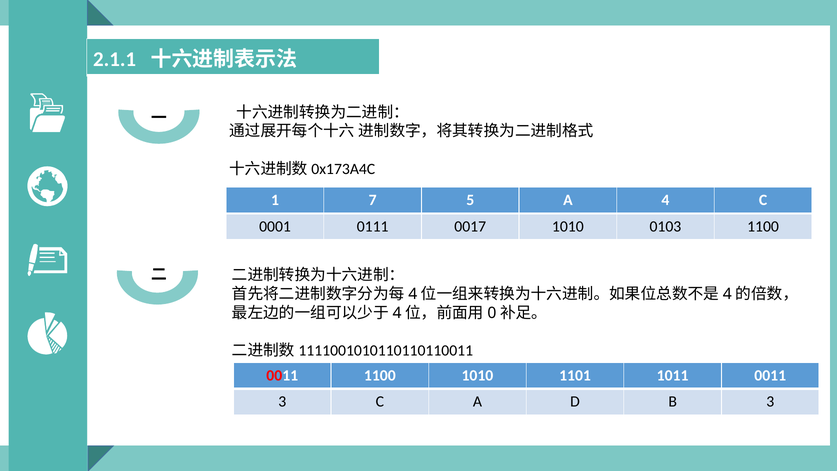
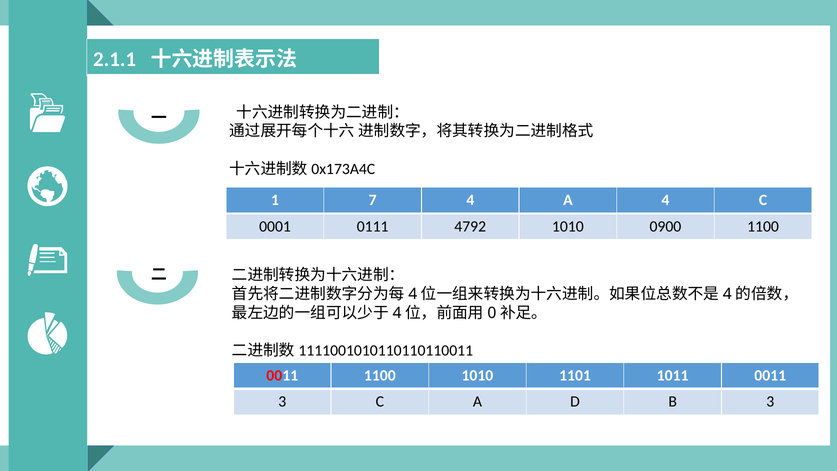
7 5: 5 -> 4 (470, 200)
0017: 0017 -> 4792 (470, 226)
0103: 0103 -> 0900 (665, 226)
